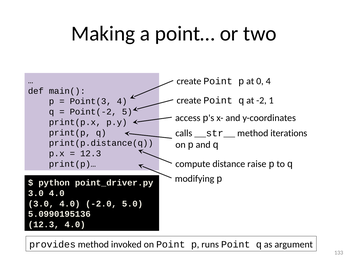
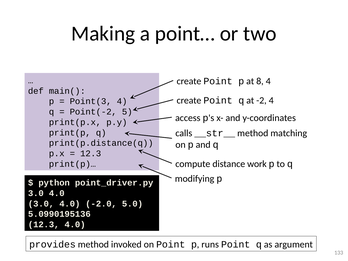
0: 0 -> 8 (260, 81)
-2 1: 1 -> 4 (271, 100)
iterations: iterations -> matching (289, 133)
raise: raise -> work (257, 164)
